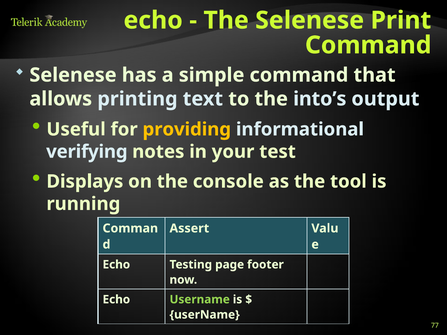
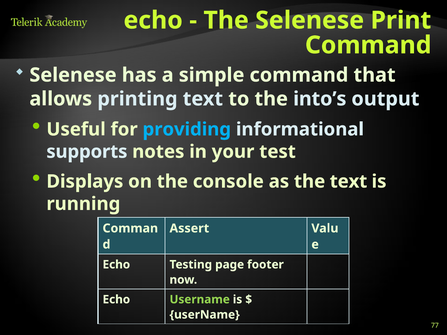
providing colour: yellow -> light blue (187, 129)
verifying: verifying -> supports (87, 152)
the tool: tool -> text (348, 182)
